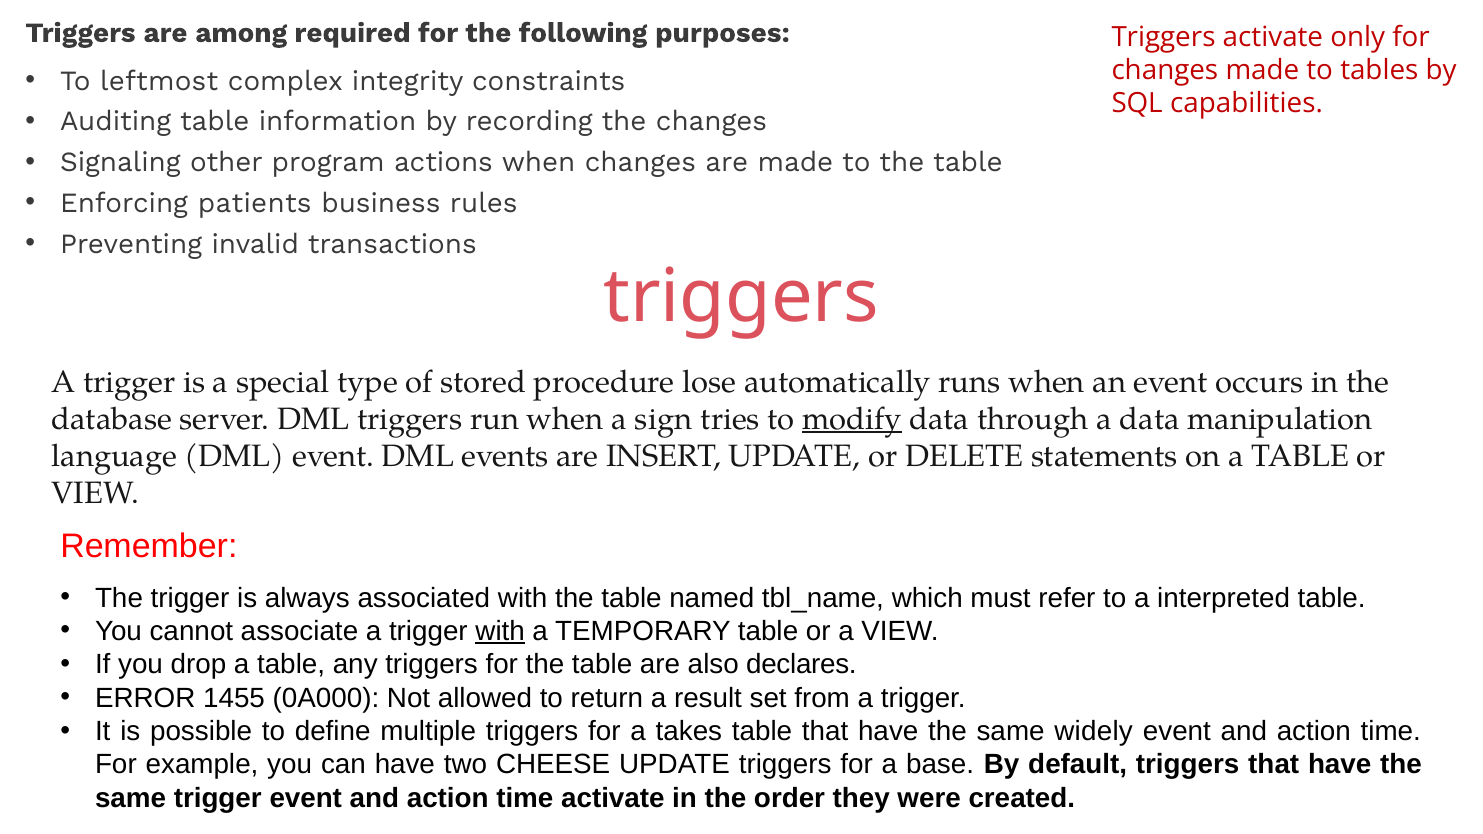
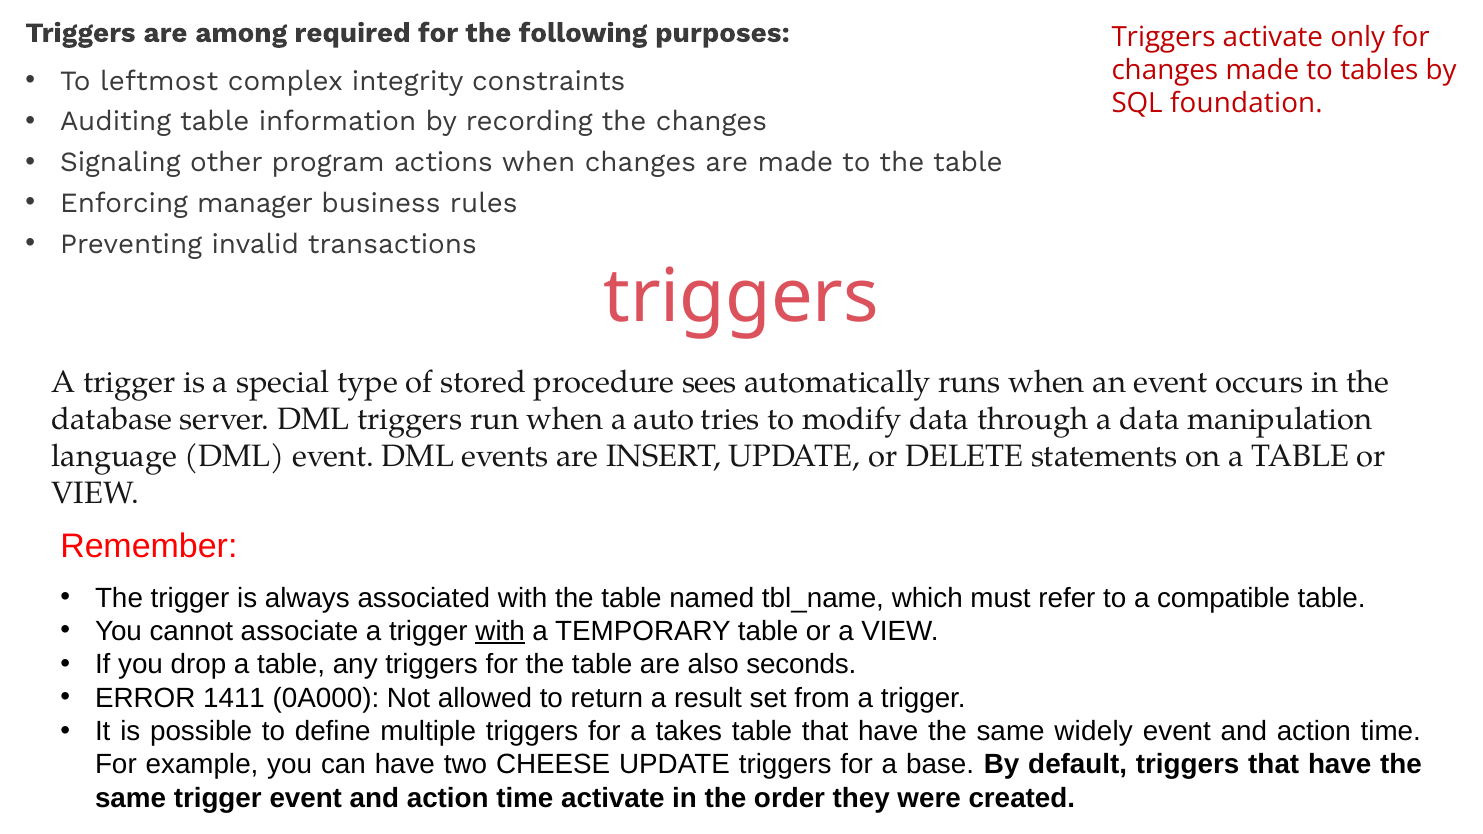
capabilities: capabilities -> foundation (1246, 104)
patients: patients -> manager (255, 203)
lose: lose -> sees (710, 382)
sign: sign -> auto (664, 419)
modify underline: present -> none (852, 419)
interpreted: interpreted -> compatible (1224, 598)
declares: declares -> seconds (801, 665)
1455: 1455 -> 1411 (234, 698)
